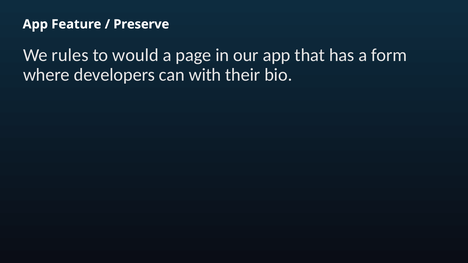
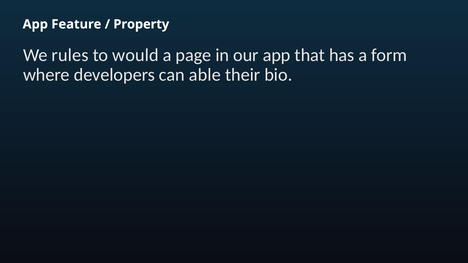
Preserve: Preserve -> Property (141, 24)
with: with -> able (205, 75)
